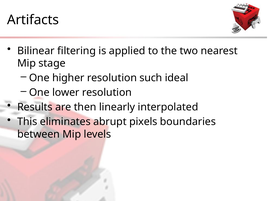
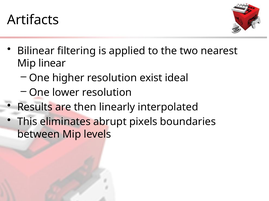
stage: stage -> linear (52, 64)
such: such -> exist (151, 78)
